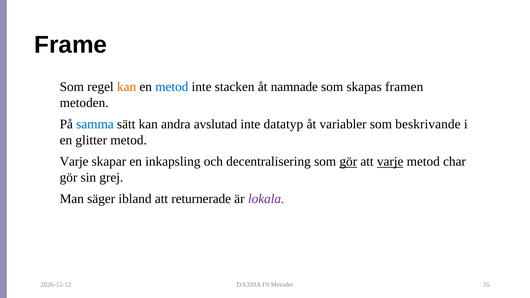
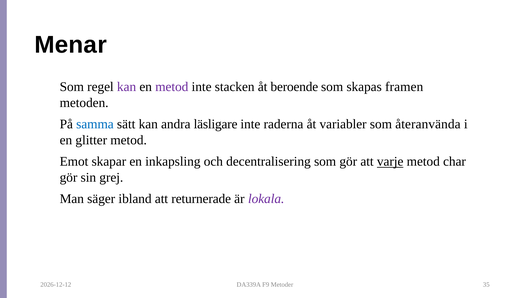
Frame: Frame -> Menar (71, 45)
kan colour: orange -> purple (127, 87)
metod colour: blue -> purple (172, 87)
namnade: namnade -> beroende (294, 87)
avslutad: avslutad -> läsligare (216, 124)
datatyp: datatyp -> raderna (284, 124)
beskrivande: beskrivande -> återanvända (428, 124)
Varje: Varje -> Emot (74, 162)
gör underline: present -> none (348, 162)
